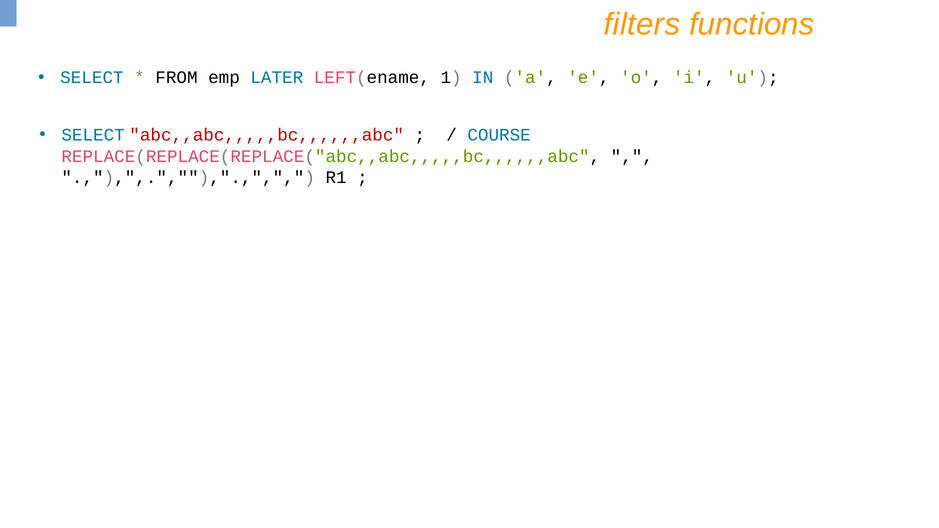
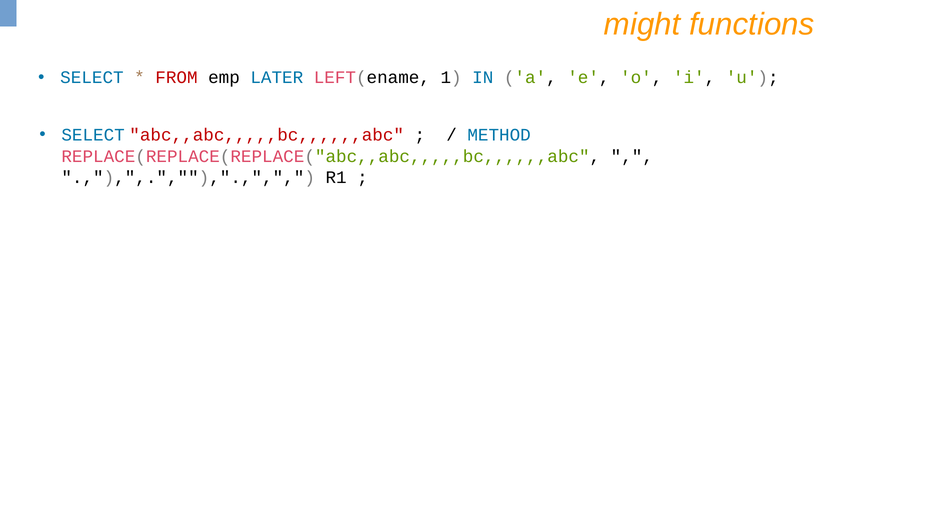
filters: filters -> might (642, 24)
FROM colour: black -> red (176, 78)
COURSE: COURSE -> METHOD (499, 135)
